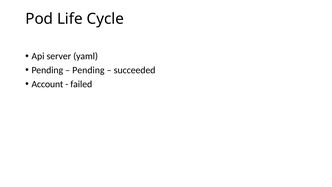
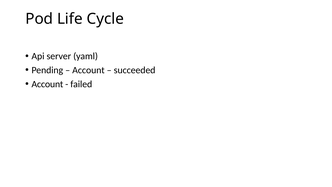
Pending: Pending -> Account (88, 70)
